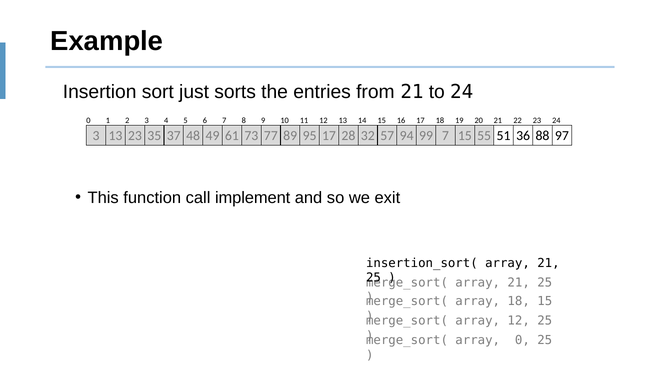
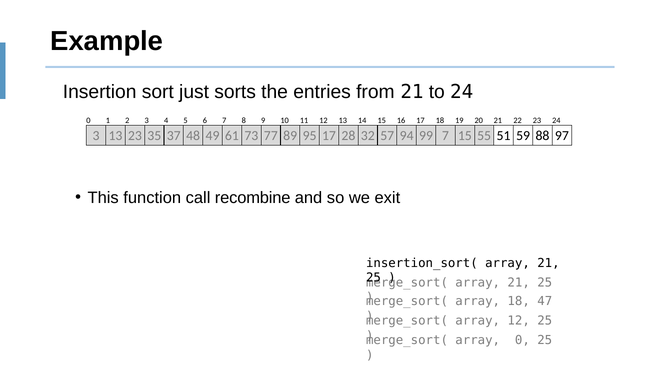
36: 36 -> 59 (523, 136)
implement: implement -> recombine (253, 198)
18 15: 15 -> 47 (545, 302)
